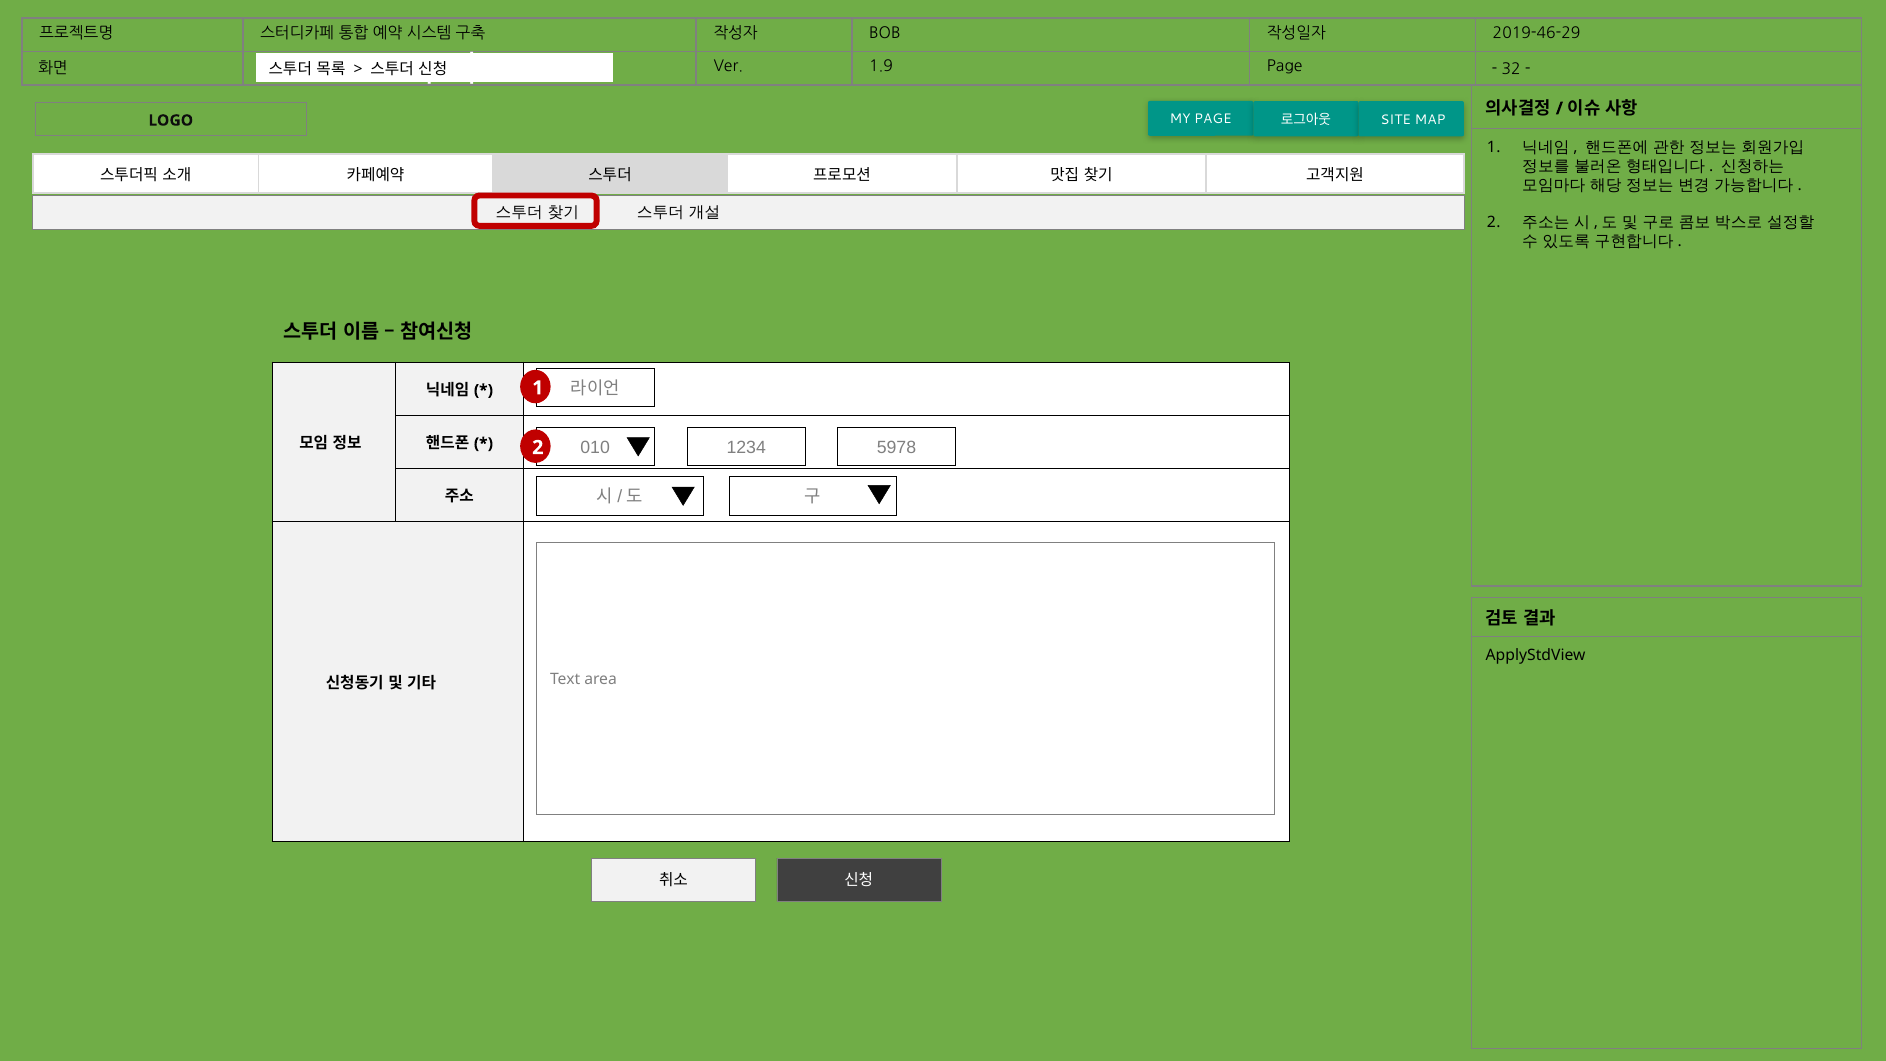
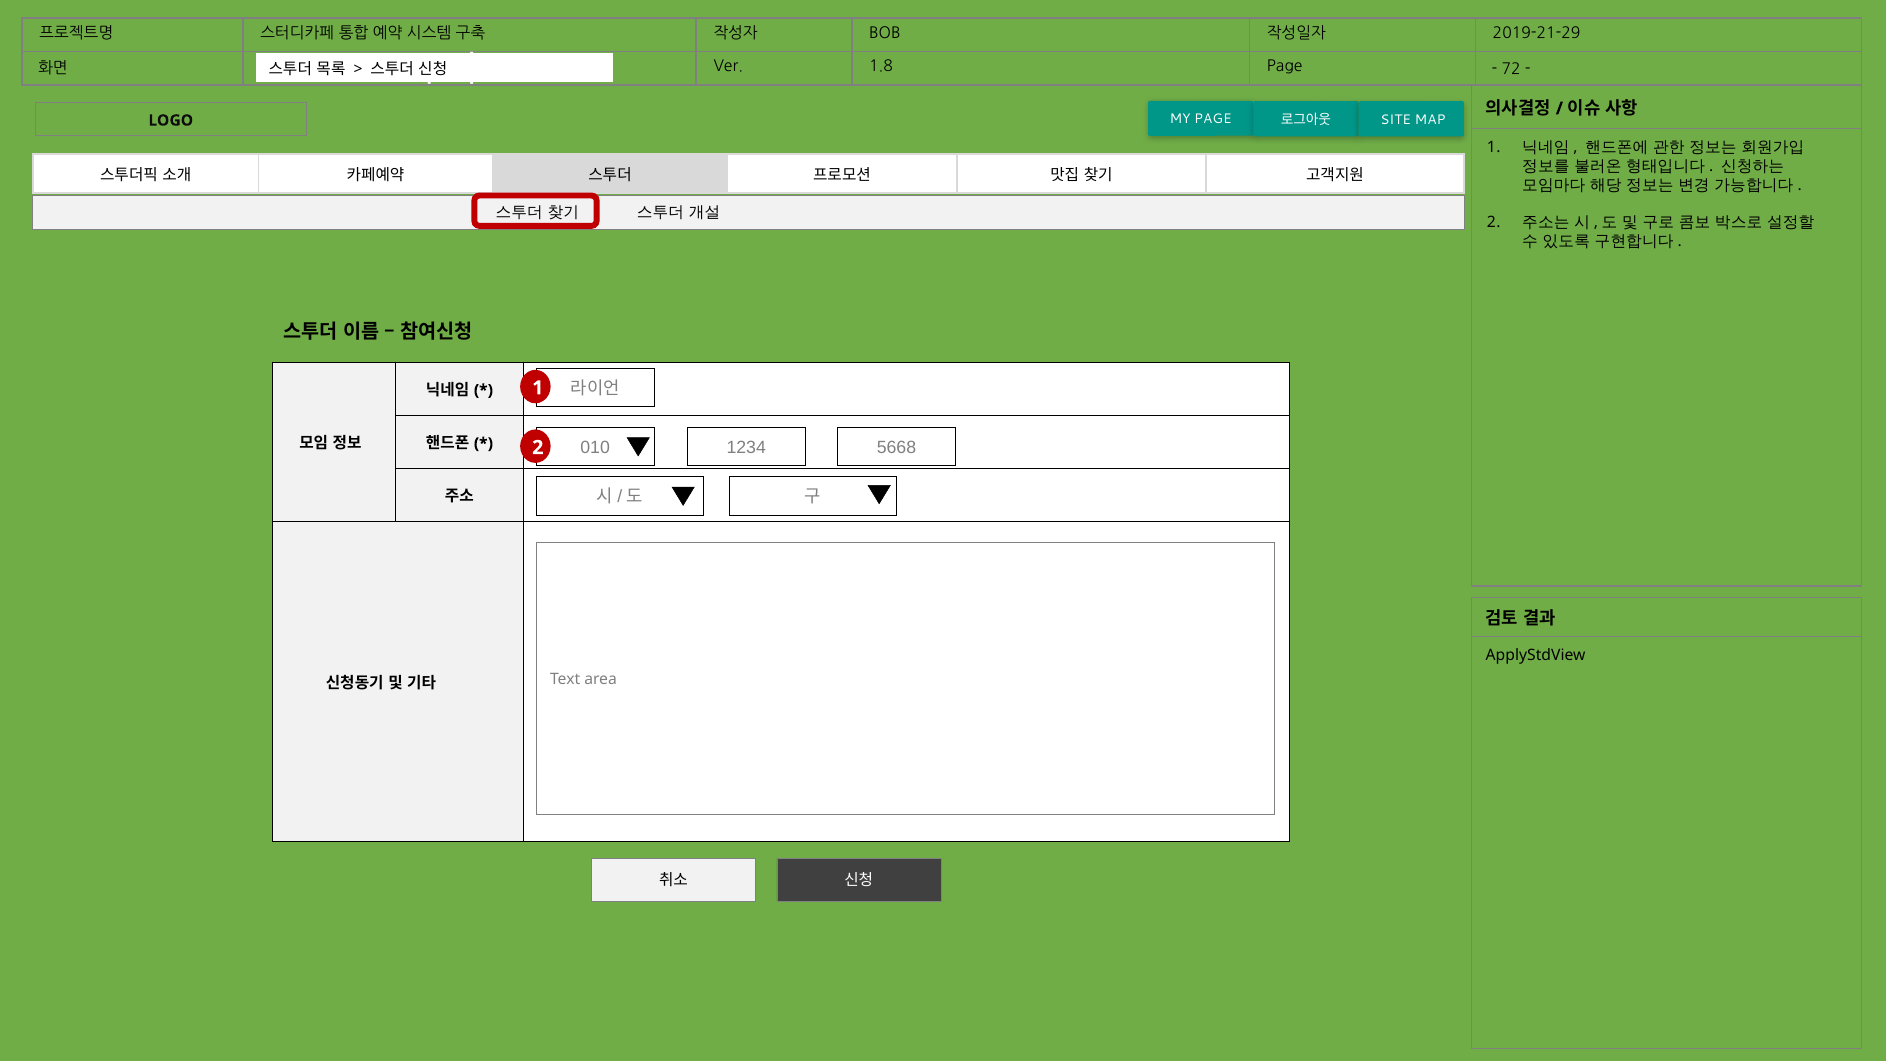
2019-46-29: 2019-46-29 -> 2019-21-29 (1537, 33)
1.9: 1.9 -> 1.8 (881, 67)
32: 32 -> 72 (1511, 69)
5978: 5978 -> 5668 (896, 447)
